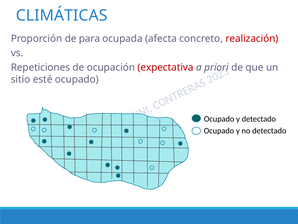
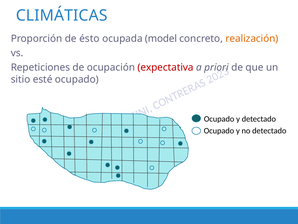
para: para -> ésto (89, 38)
afecta: afecta -> model (161, 38)
realización colour: red -> orange (252, 38)
